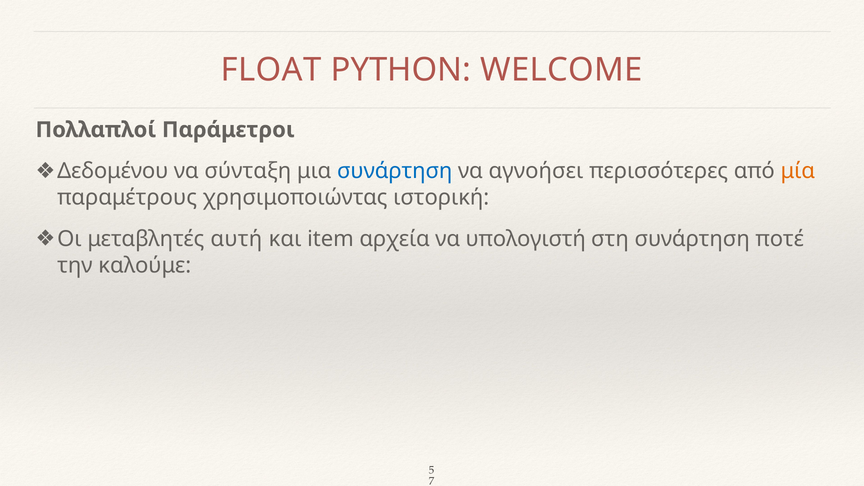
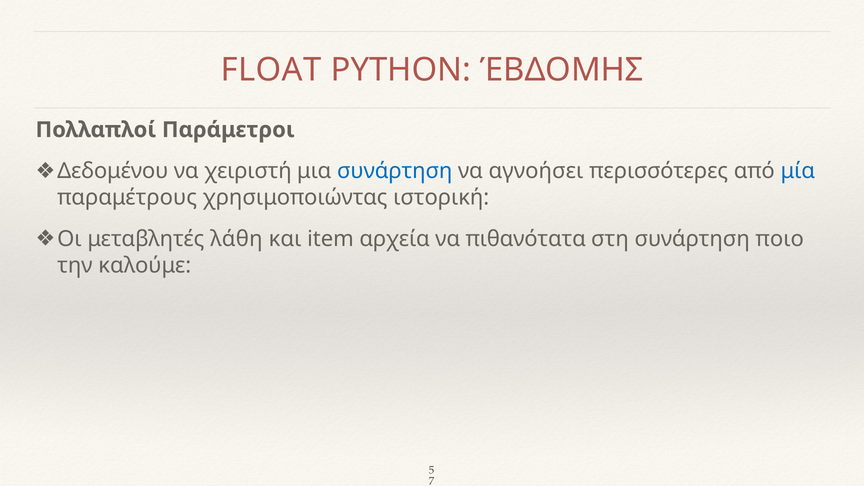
WELCOME: WELCOME -> ΈΒΔΟΜΗΣ (562, 70)
σύνταξη: σύνταξη -> χειριστή (248, 171)
μία colour: orange -> blue (798, 171)
αυτή: αυτή -> λάθη (236, 239)
υπολογιστή: υπολογιστή -> πιθανότατα (526, 239)
ποτέ: ποτέ -> ποιο (780, 239)
